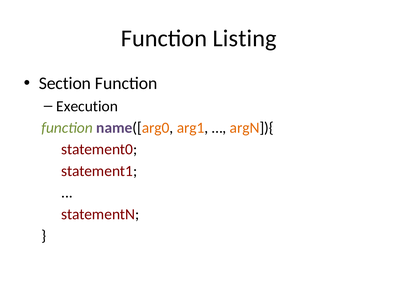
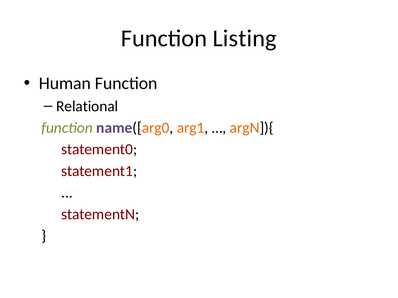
Section: Section -> Human (65, 84)
Execution: Execution -> Relational (87, 106)
